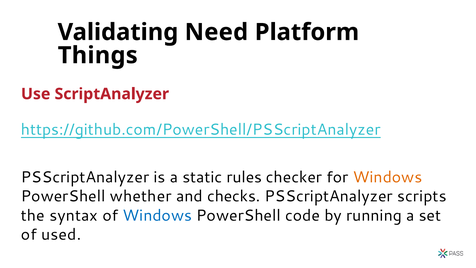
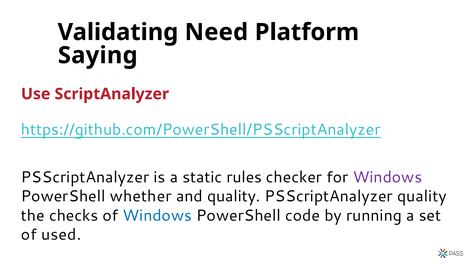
Things: Things -> Saying (98, 55)
Windows colour: orange -> purple (388, 177)
and checks: checks -> quality (234, 196)
PSScriptAnalyzer scripts: scripts -> quality (422, 196)
syntax: syntax -> checks (74, 215)
